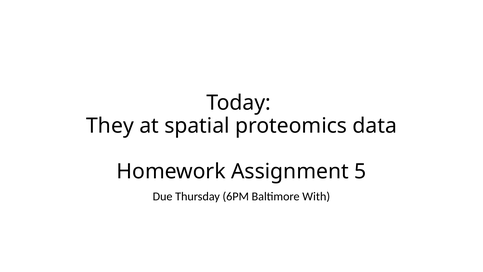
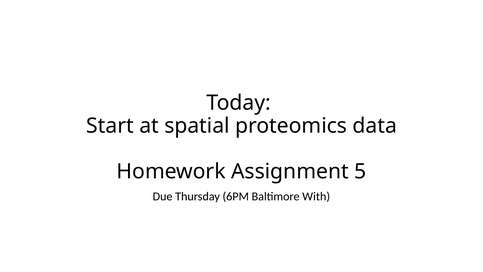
They: They -> Start (110, 126)
